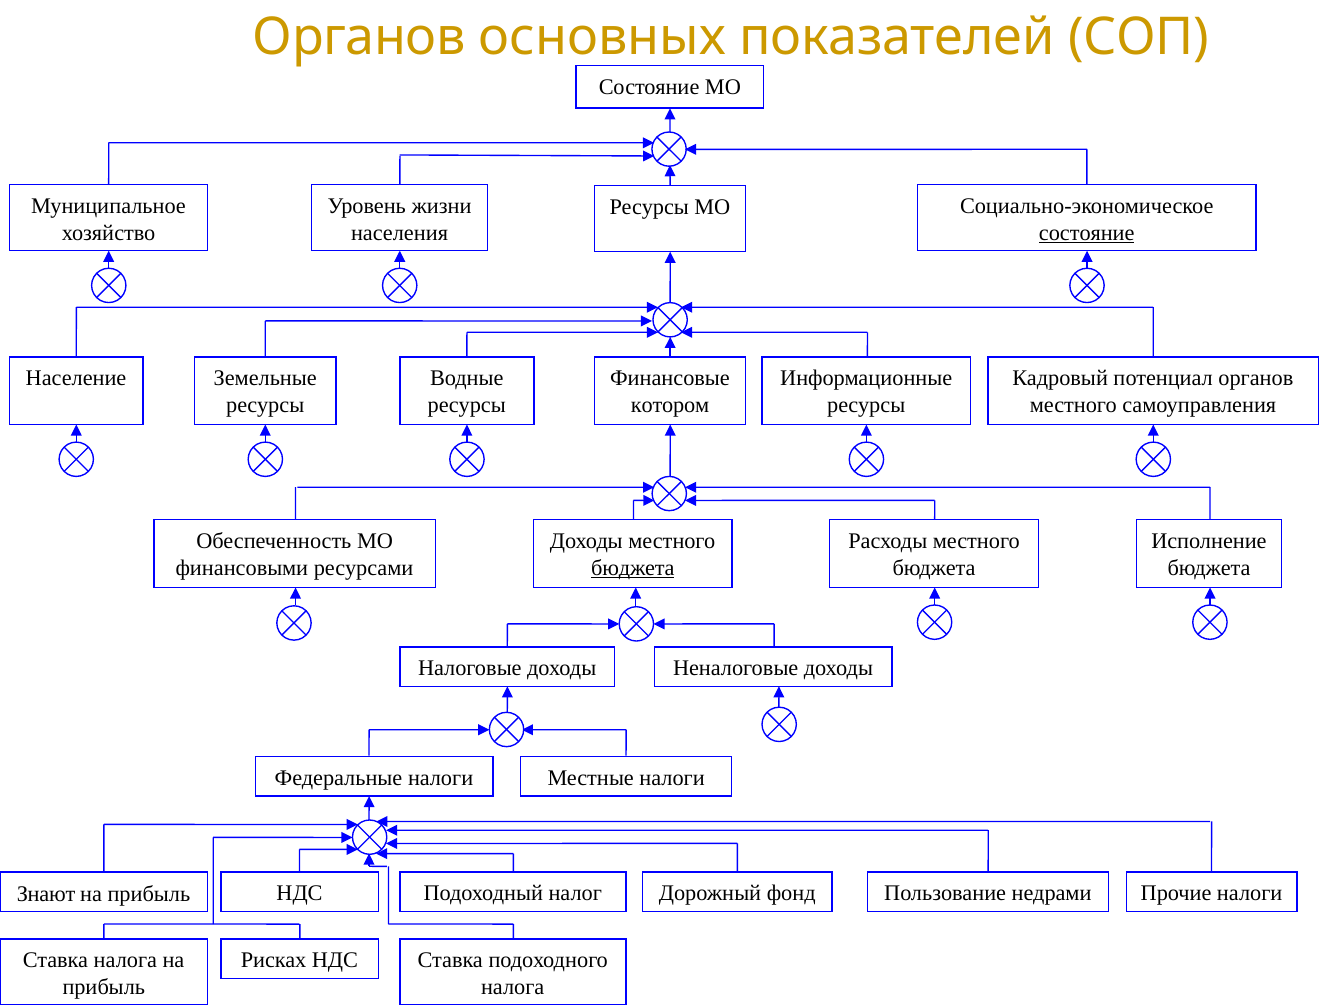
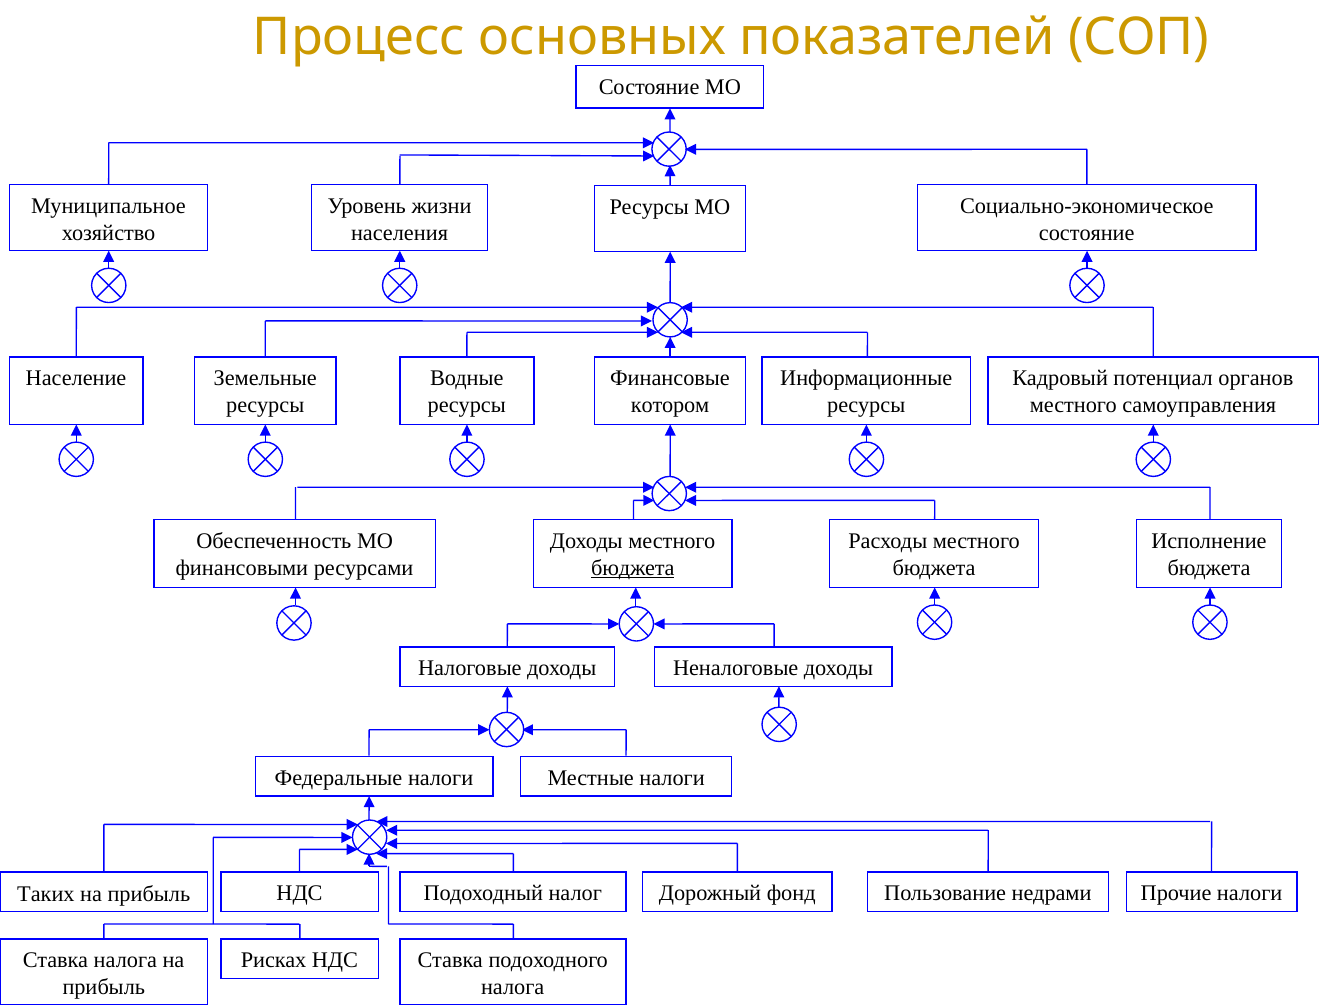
Органов: Органов -> Процесс (359, 38)
состояние underline: present -> none (1087, 233)
Знают: Знают -> Таких (46, 894)
